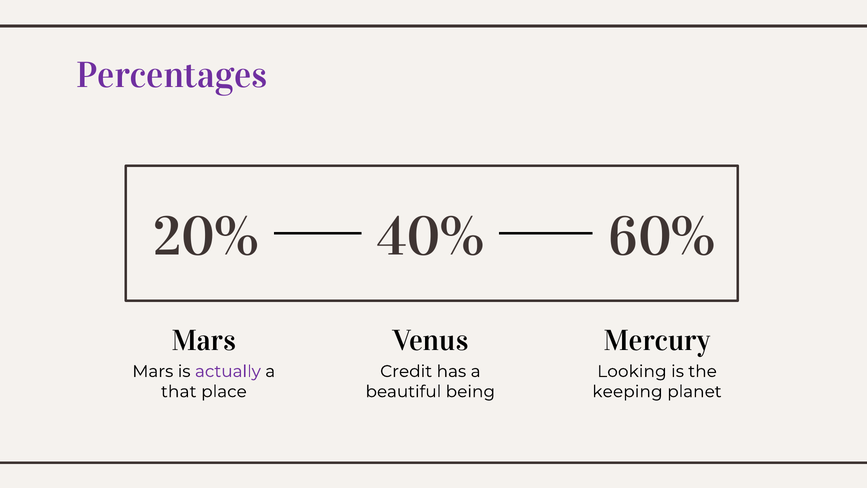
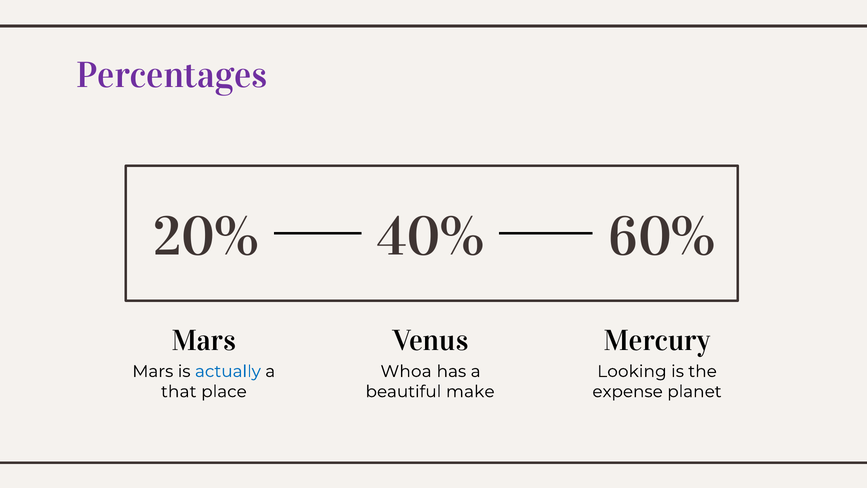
actually colour: purple -> blue (228, 371)
Credit: Credit -> Whoa (406, 371)
being: being -> make (470, 391)
keeping: keeping -> expense (628, 391)
